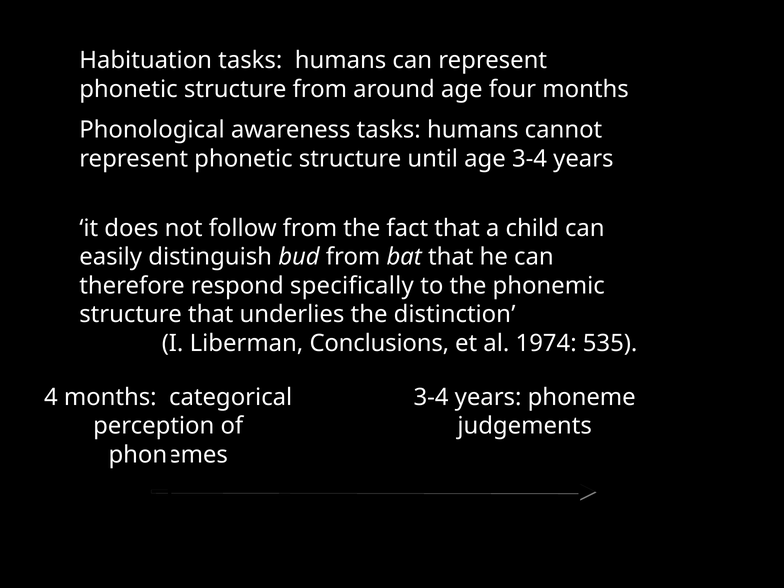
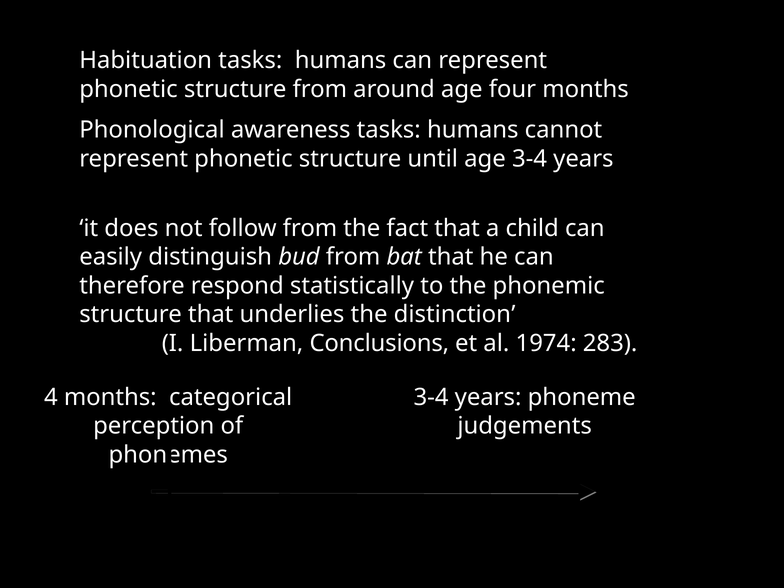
specifically: specifically -> statistically (352, 286)
535: 535 -> 283 (610, 343)
